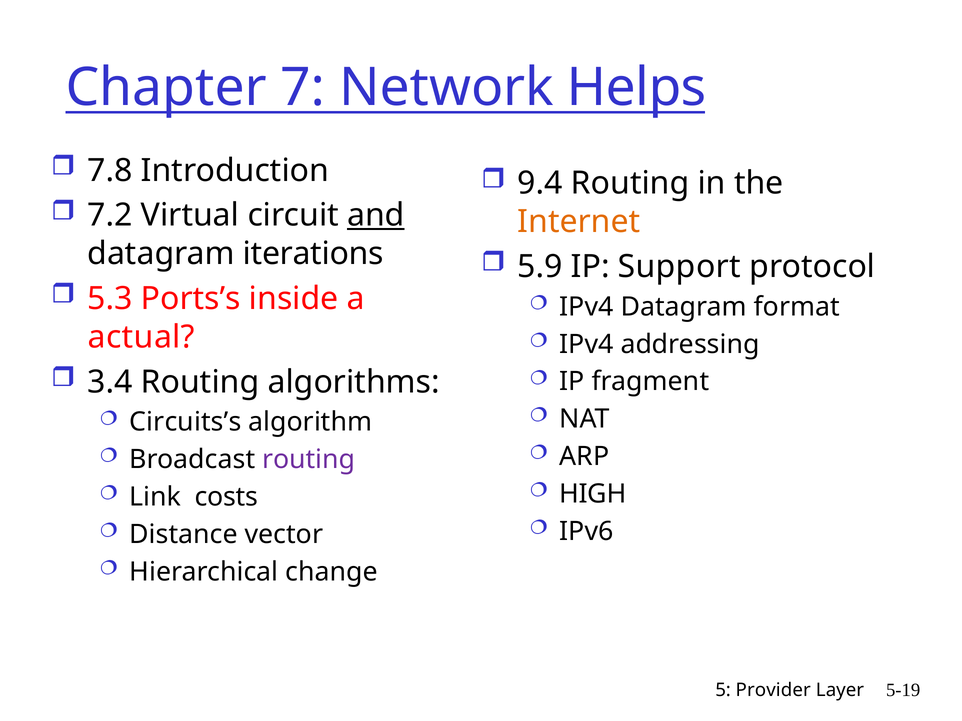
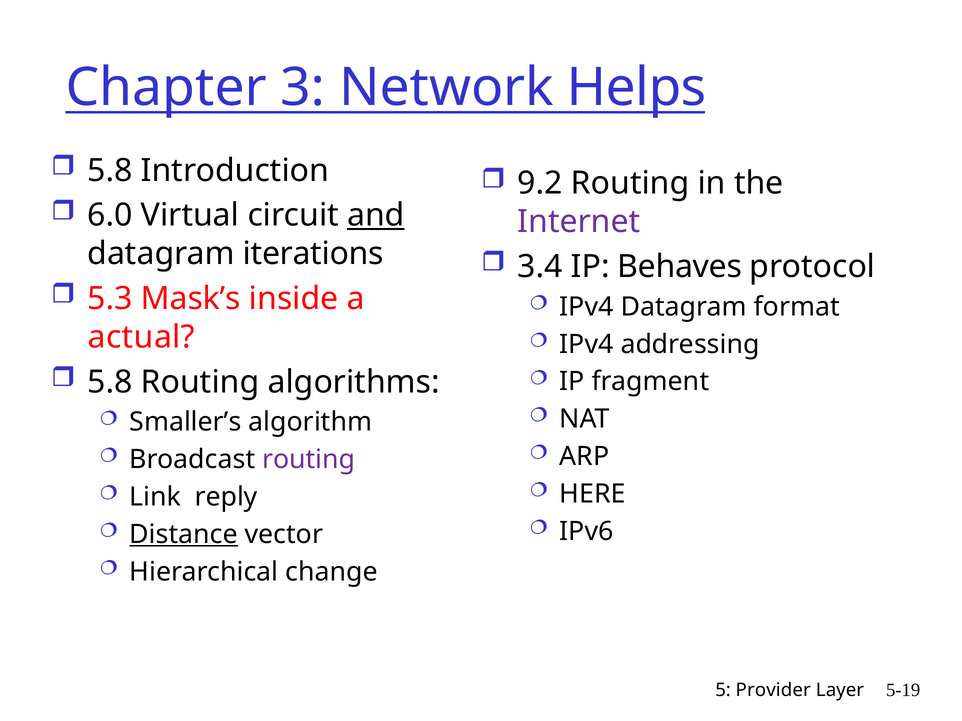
7: 7 -> 3 (303, 88)
7.8: 7.8 -> 5.8 (110, 171)
9.4: 9.4 -> 9.2 (540, 183)
7.2: 7.2 -> 6.0 (110, 215)
Internet colour: orange -> purple (579, 222)
5.9: 5.9 -> 3.4 (540, 267)
Support: Support -> Behaves (680, 267)
Ports’s: Ports’s -> Mask’s (191, 299)
3.4: 3.4 -> 5.8 (110, 382)
Circuits’s: Circuits’s -> Smaller’s (185, 422)
HIGH: HIGH -> HERE (593, 494)
costs: costs -> reply (226, 497)
Distance underline: none -> present (184, 535)
